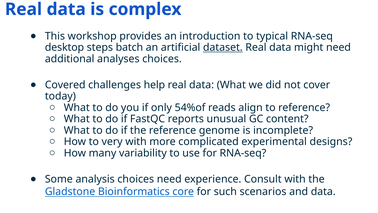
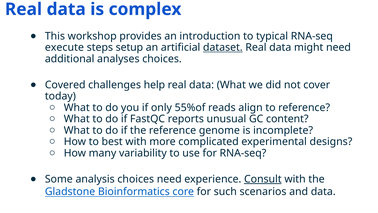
desktop: desktop -> execute (64, 47)
batch: batch -> setup (129, 47)
54%of: 54%of -> 55%of (190, 107)
very: very -> best (112, 141)
Consult underline: none -> present (263, 179)
